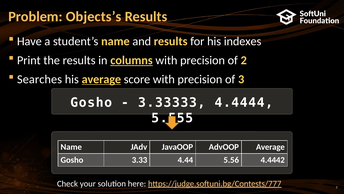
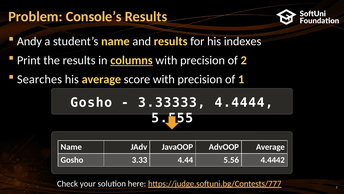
Objects’s: Objects’s -> Console’s (94, 17)
Have: Have -> Andy (29, 41)
average underline: present -> none (101, 79)
3: 3 -> 1 (241, 79)
